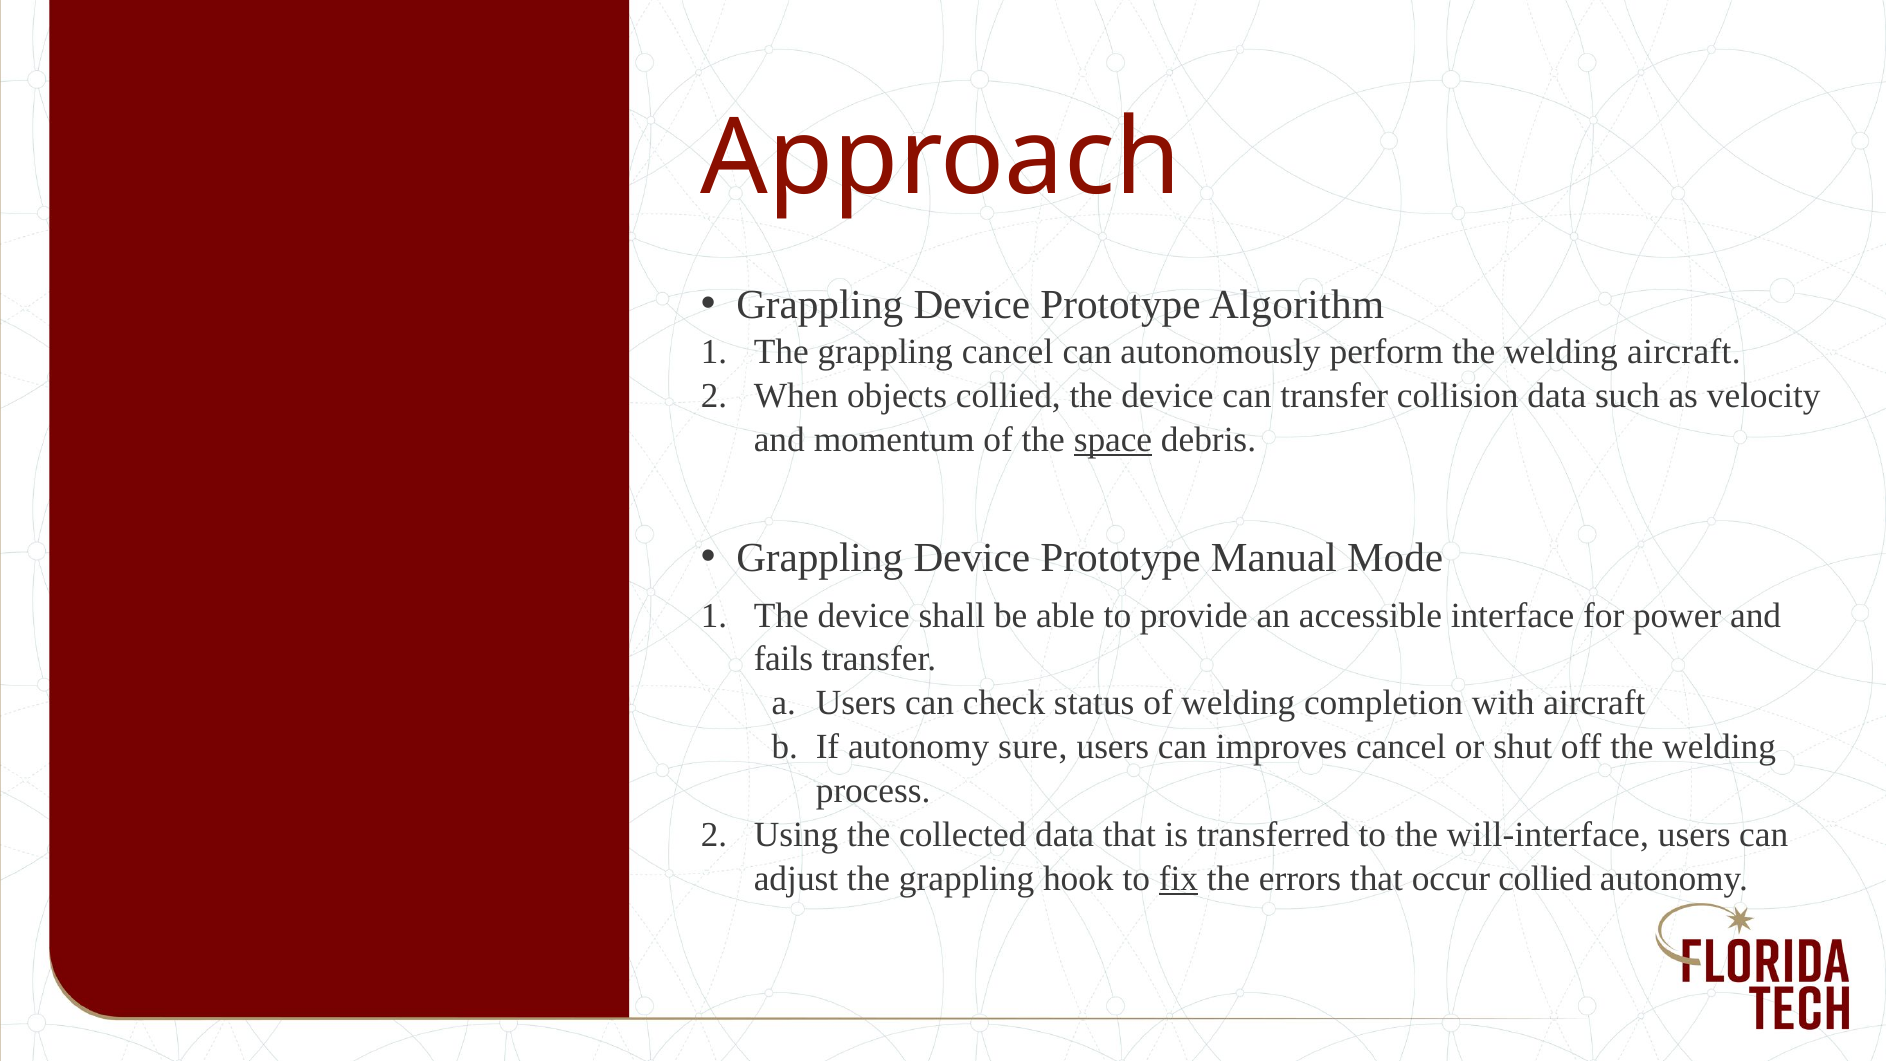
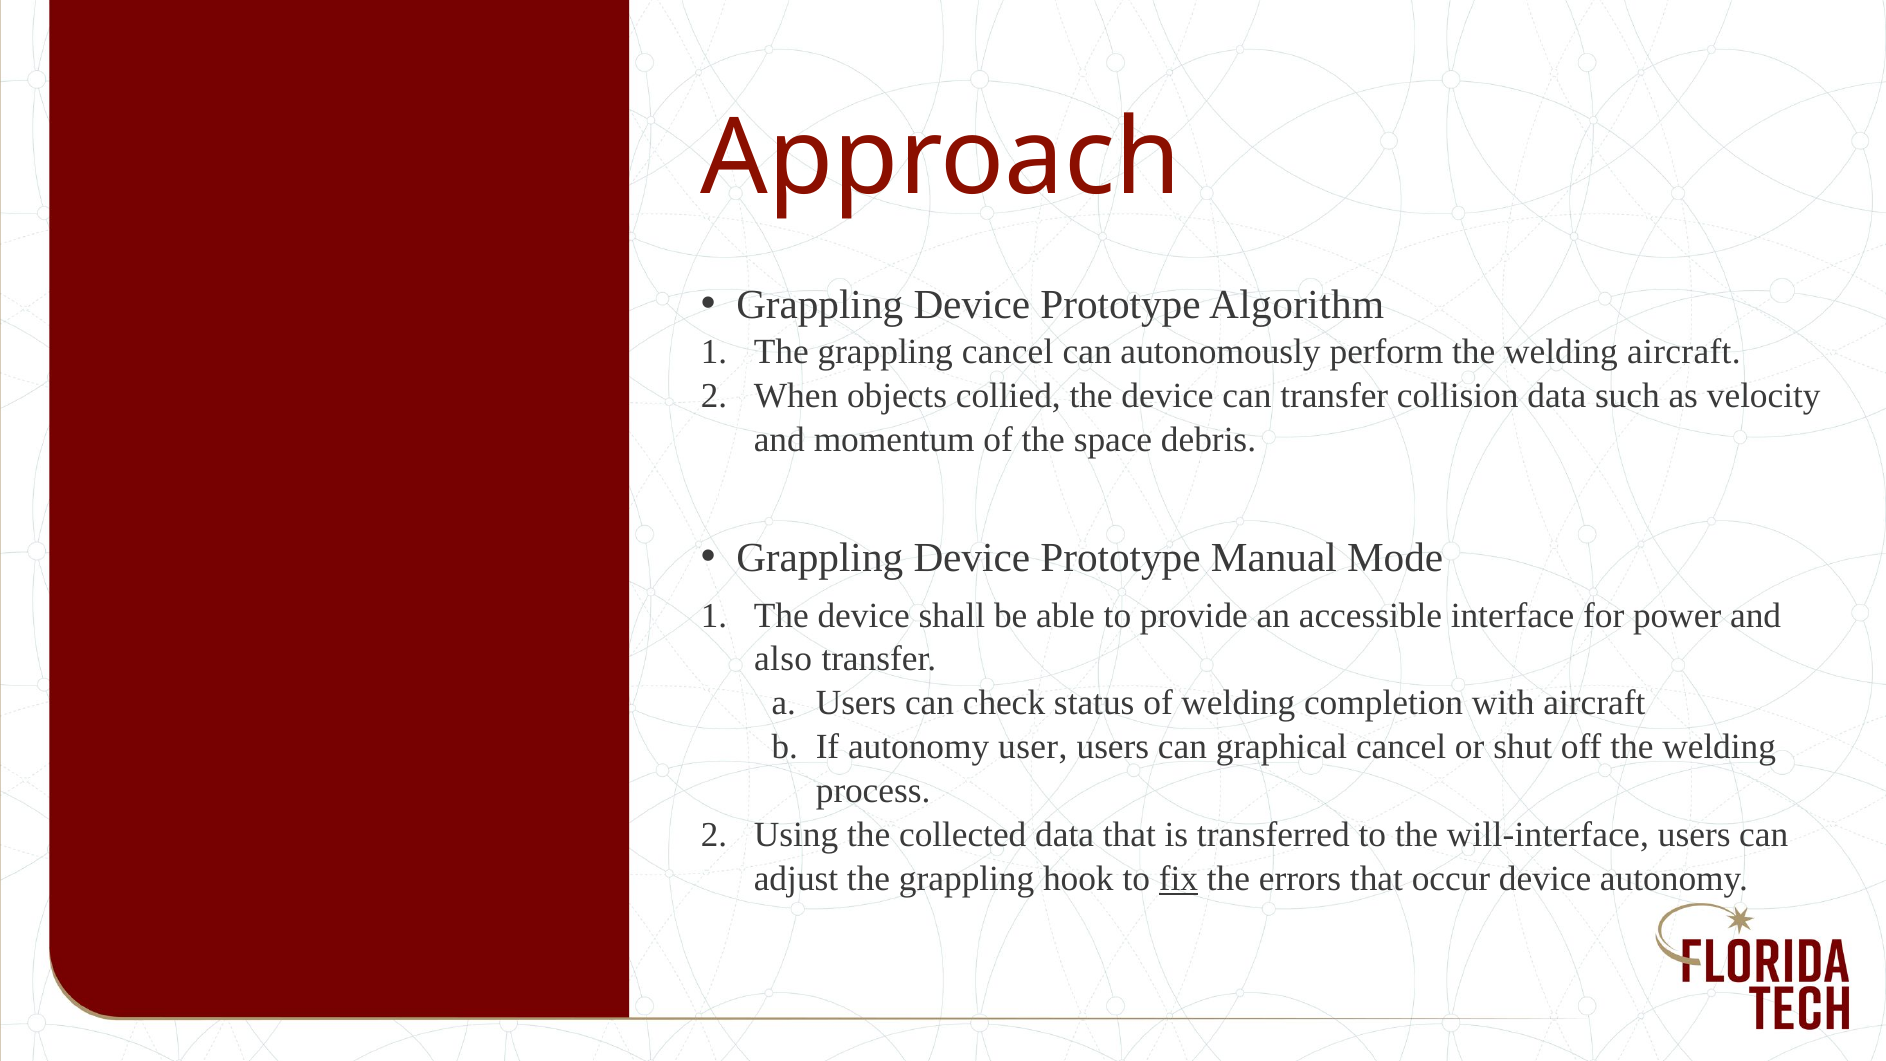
space underline: present -> none (1113, 440)
fails: fails -> also (783, 659)
sure: sure -> user (1033, 747)
improves: improves -> graphical (1281, 747)
occur collied: collied -> device (1545, 879)
